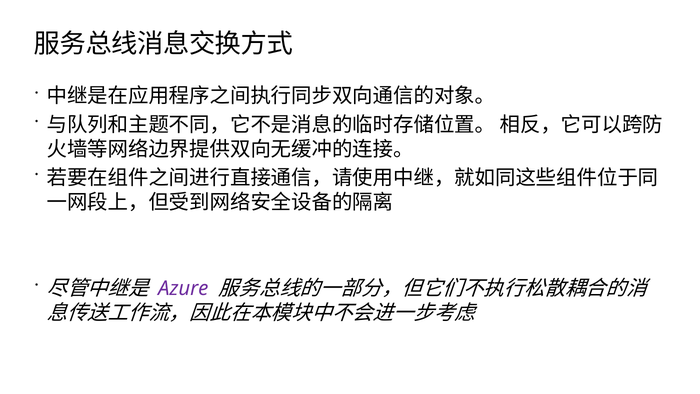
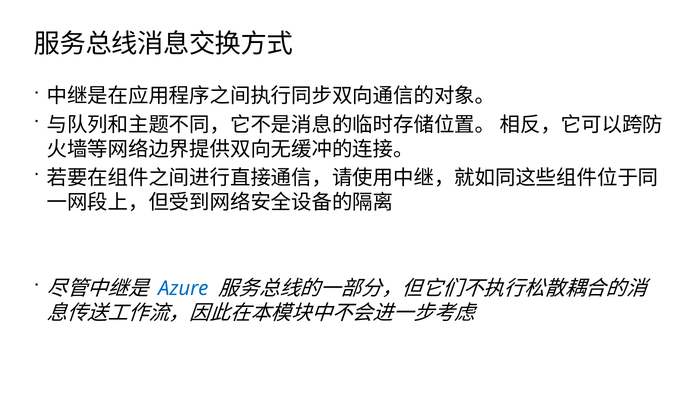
Azure colour: purple -> blue (183, 288)
